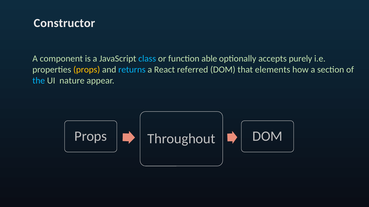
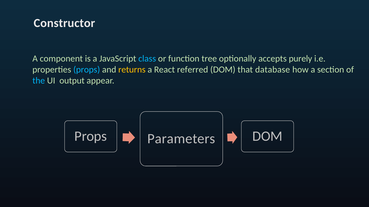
able: able -> tree (209, 59)
props colour: yellow -> light blue (87, 70)
returns colour: light blue -> yellow (132, 70)
elements: elements -> database (273, 70)
nature: nature -> output (72, 81)
Throughout: Throughout -> Parameters (181, 139)
